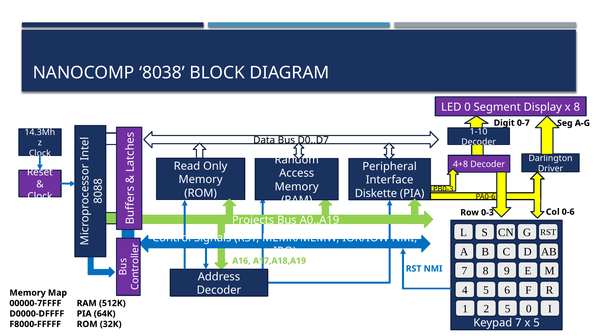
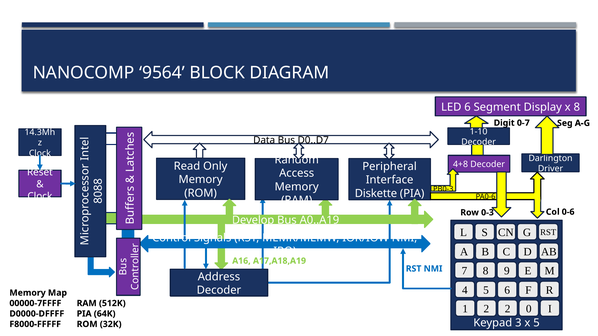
8038: 8038 -> 9564 (162, 73)
LED 0: 0 -> 6 (467, 107)
Projects: Projects -> Develop (253, 220)
2 5: 5 -> 2 (508, 309)
Keypad 7: 7 -> 3 (518, 323)
